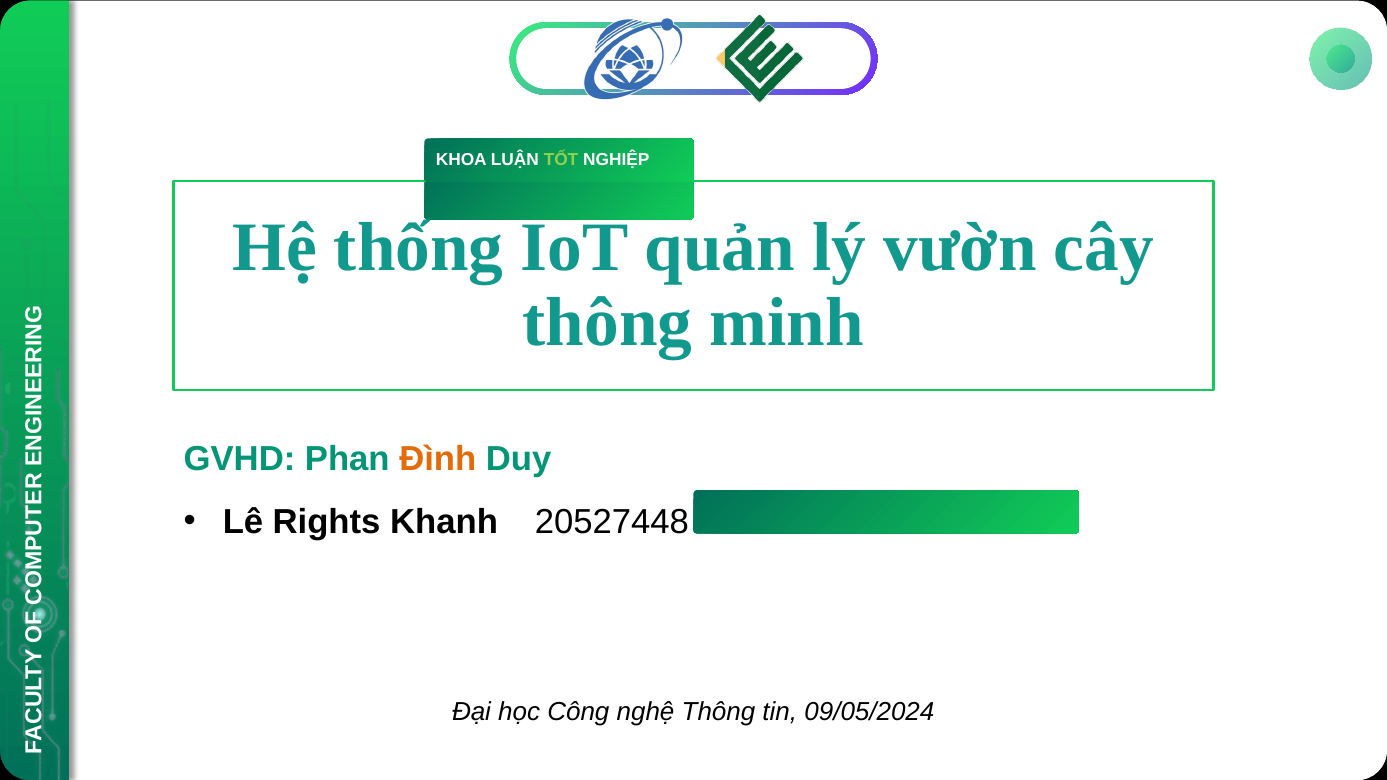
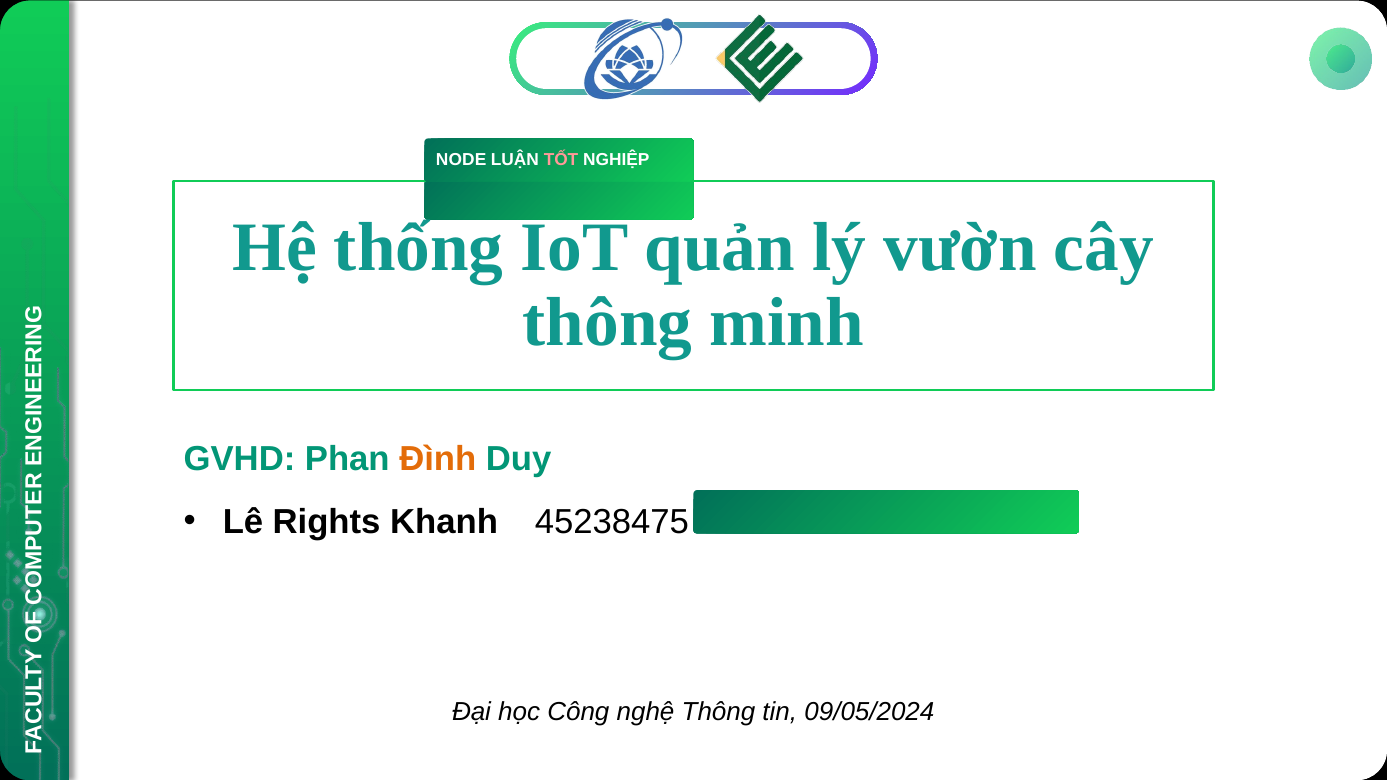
KHOA: KHOA -> NODE (461, 160)
TỐT colour: light green -> pink (561, 160)
20527448: 20527448 -> 45238475 (612, 522)
